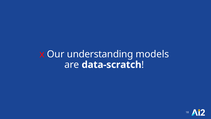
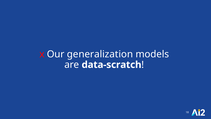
understanding: understanding -> generalization (100, 54)
